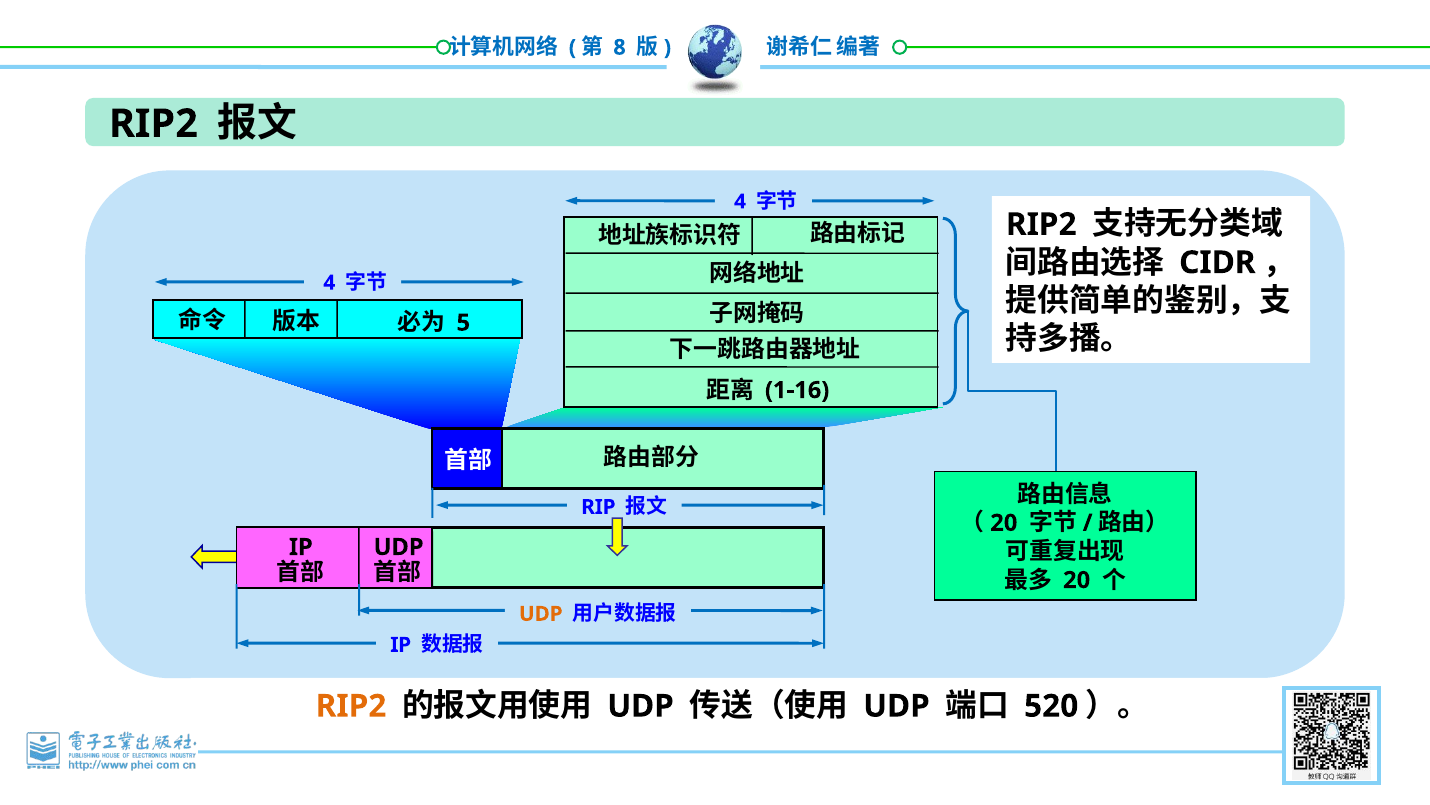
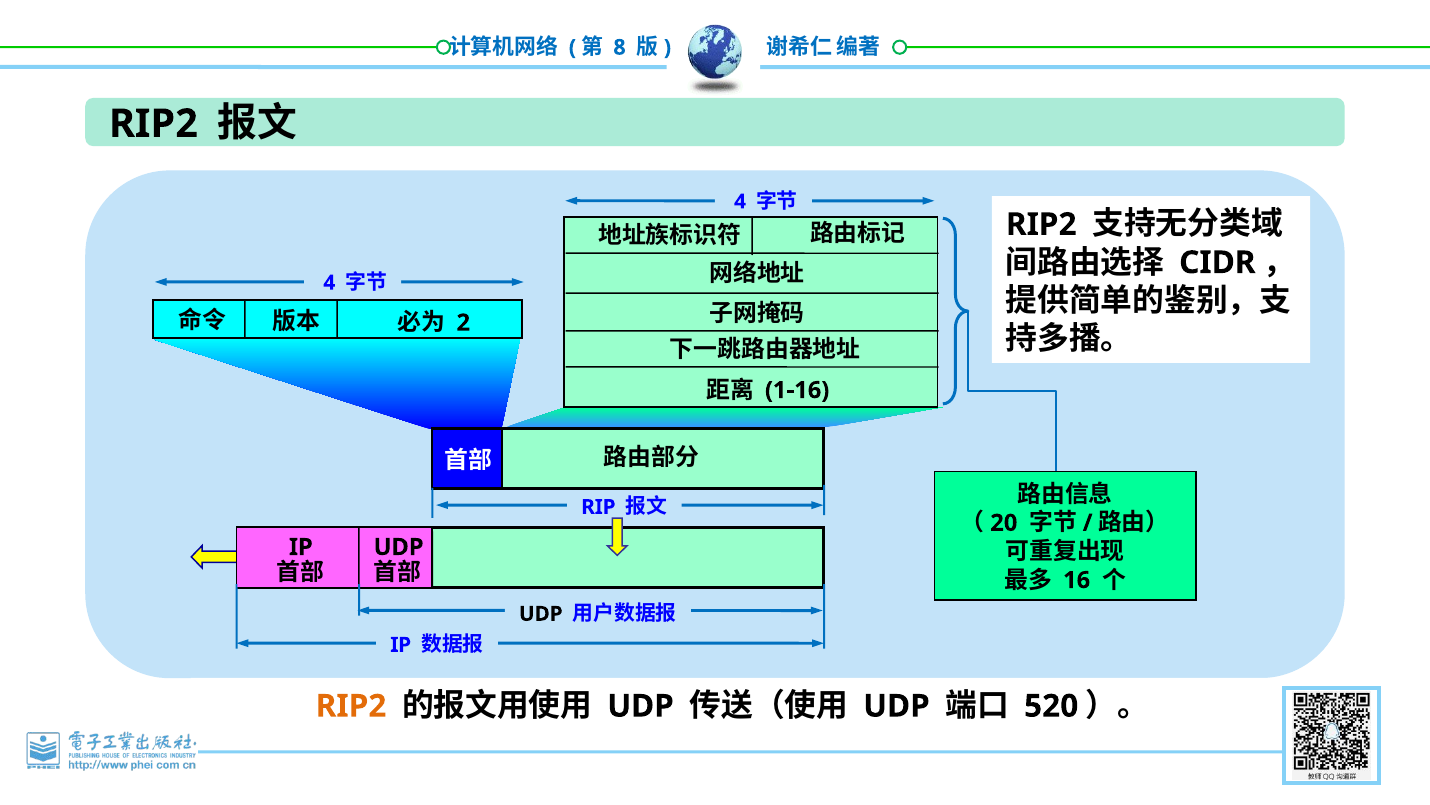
5: 5 -> 2 (463, 323)
20: 20 -> 16 (1077, 580)
UDP colour: orange -> black (541, 613)
